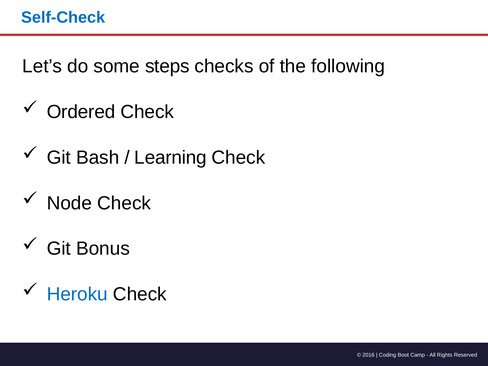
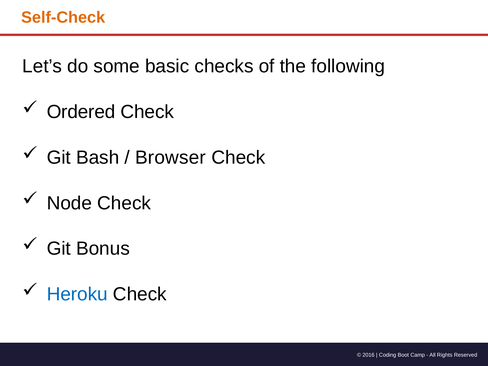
Self-Check colour: blue -> orange (63, 17)
steps: steps -> basic (167, 66)
Learning: Learning -> Browser (170, 158)
